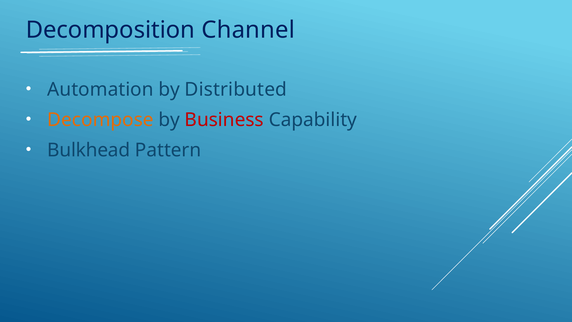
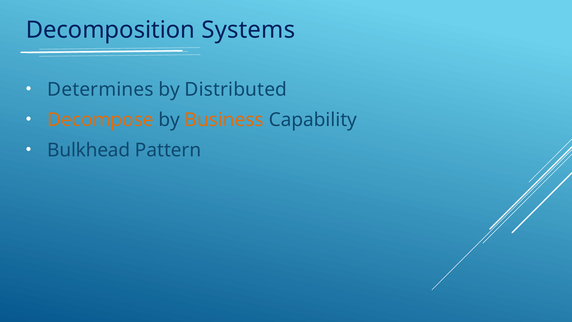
Channel: Channel -> Systems (248, 30)
Automation: Automation -> Determines (100, 89)
Business colour: red -> orange (224, 120)
